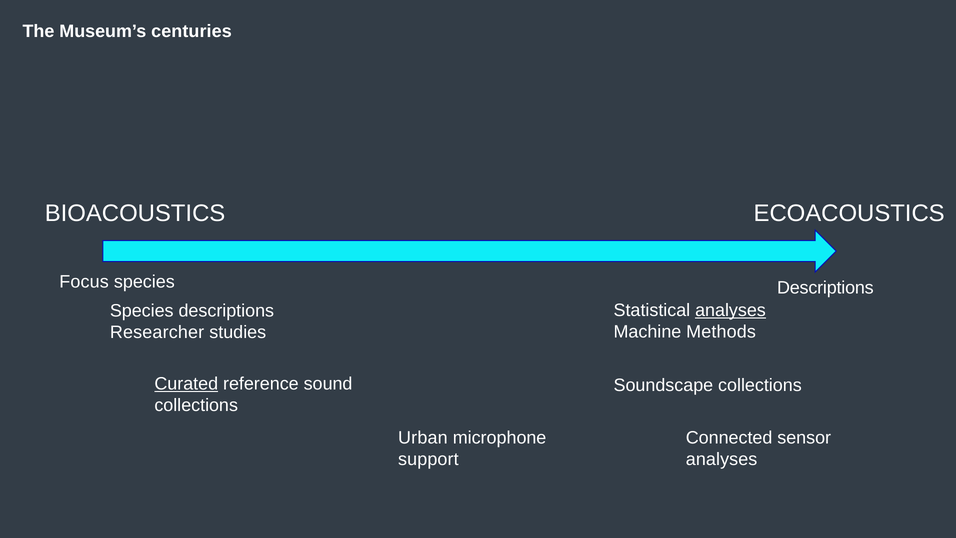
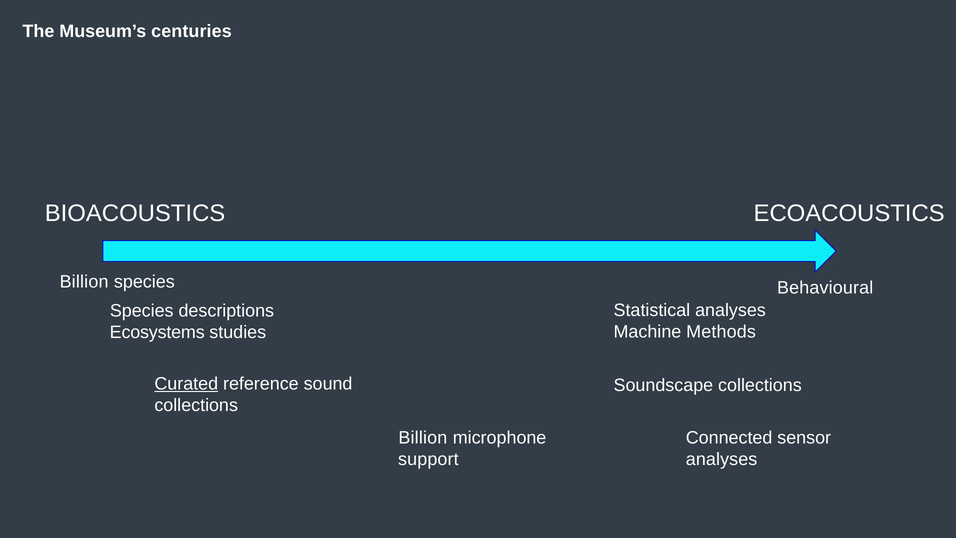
Focus: Focus -> Billion (84, 282)
Descriptions: Descriptions -> Behavioural (825, 288)
analyses underline: present -> none (730, 310)
Researcher: Researcher -> Ecosystems (157, 332)
Urban: Urban -> Billion (423, 438)
